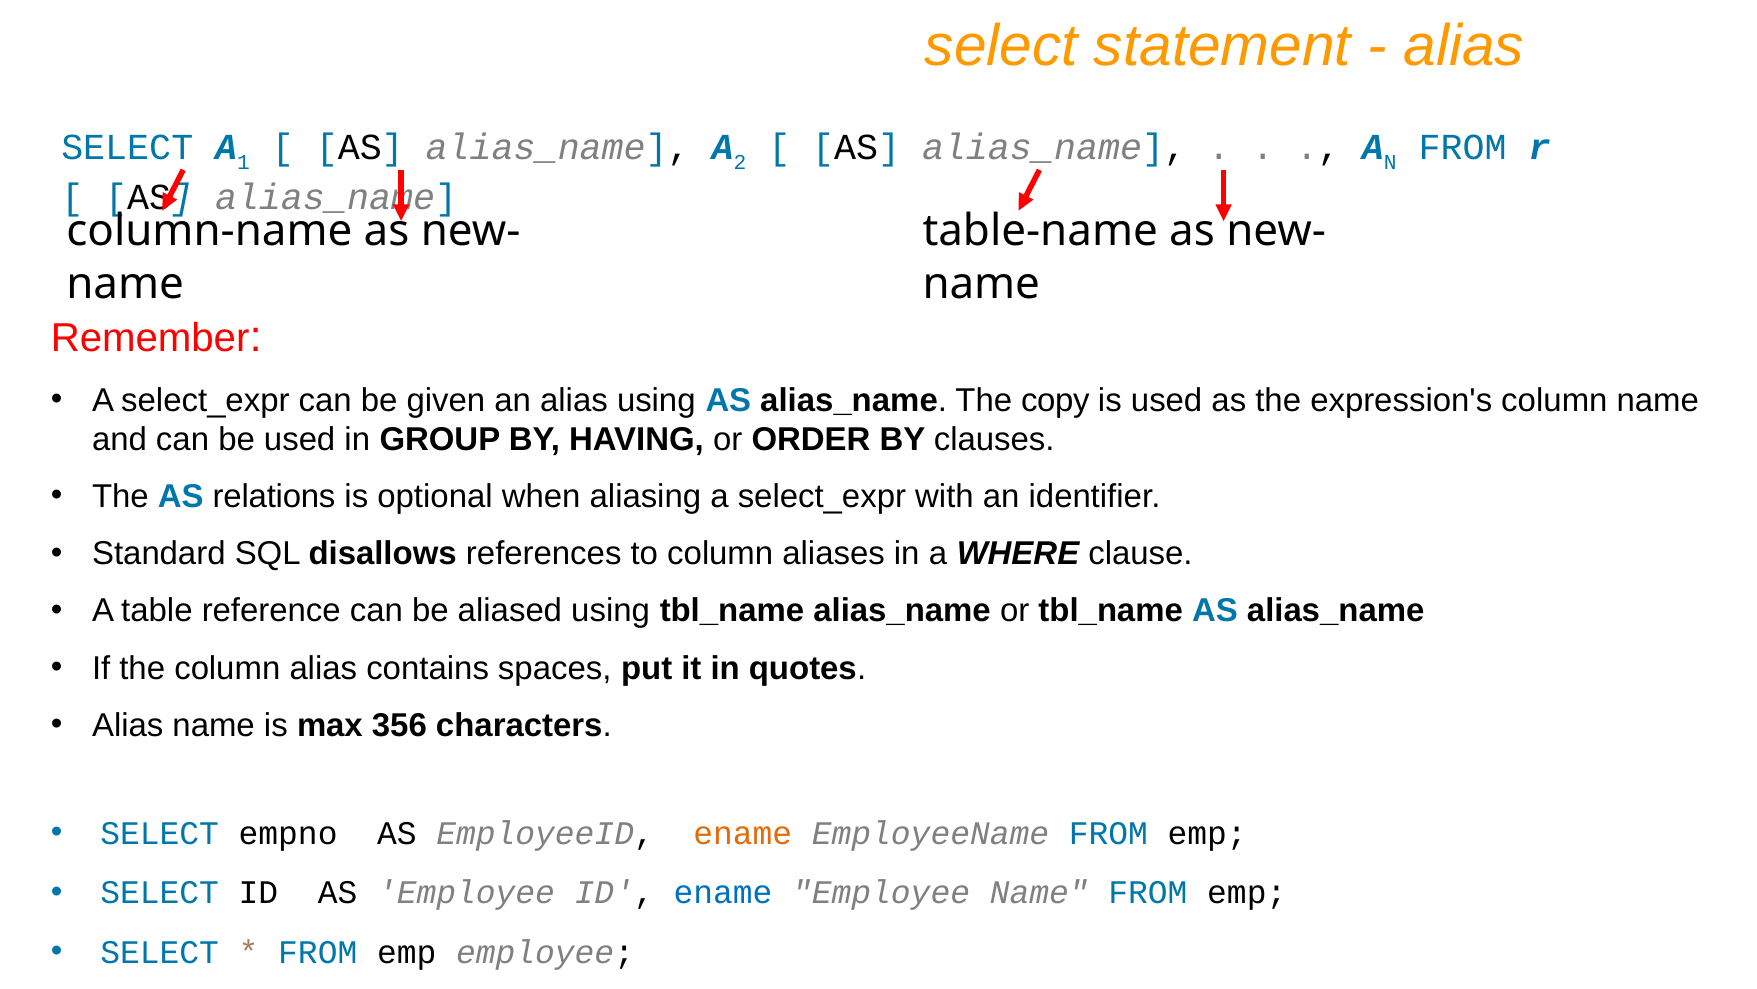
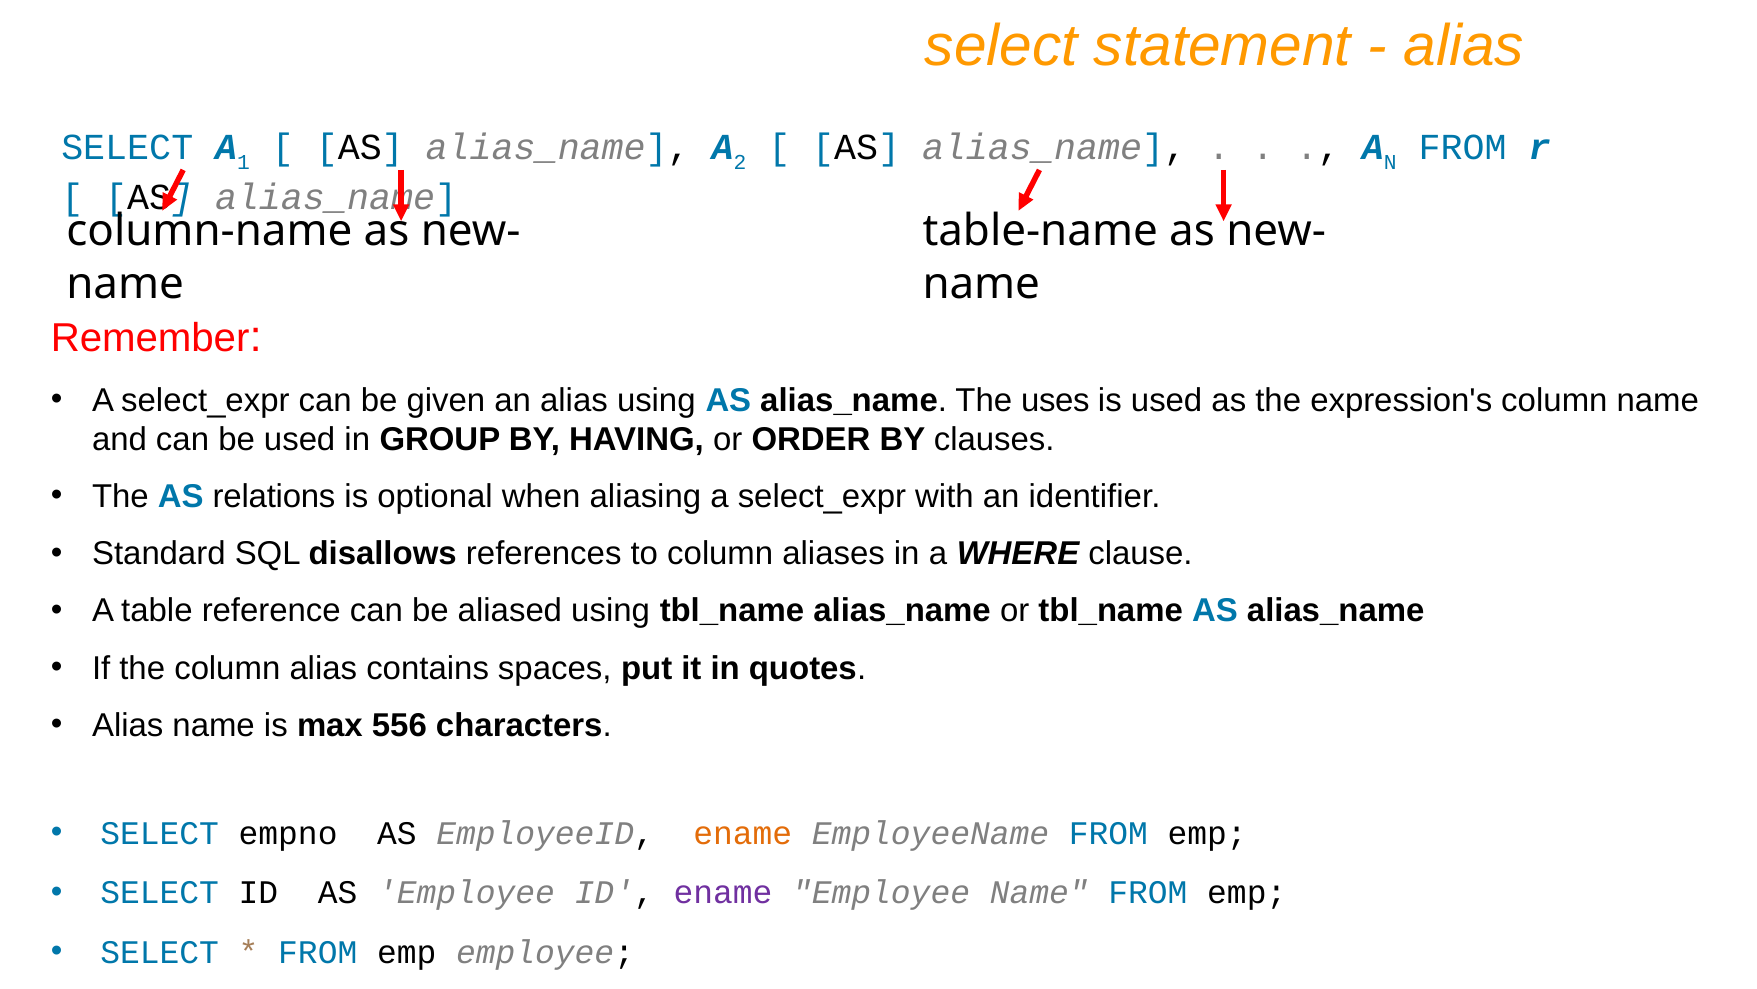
copy: copy -> uses (1055, 400)
356: 356 -> 556 (399, 725)
ename colour: blue -> purple (723, 892)
